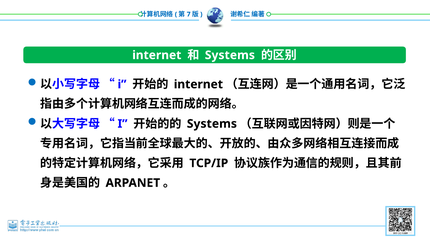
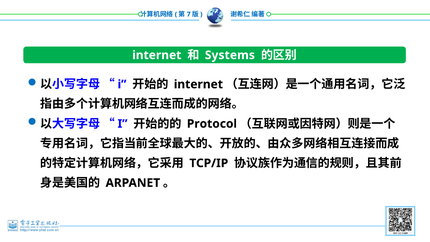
Systems: Systems -> Protocol (212, 124)
